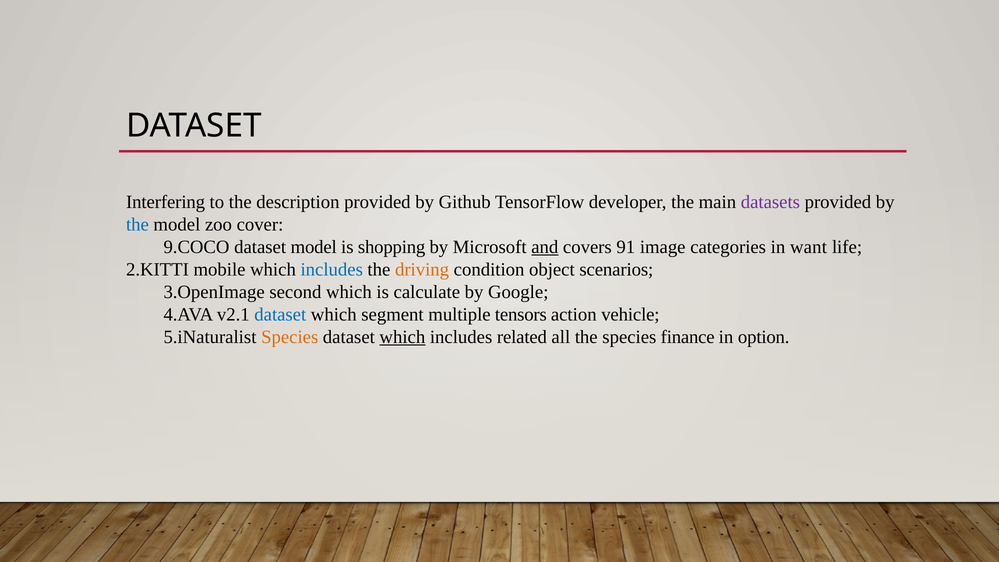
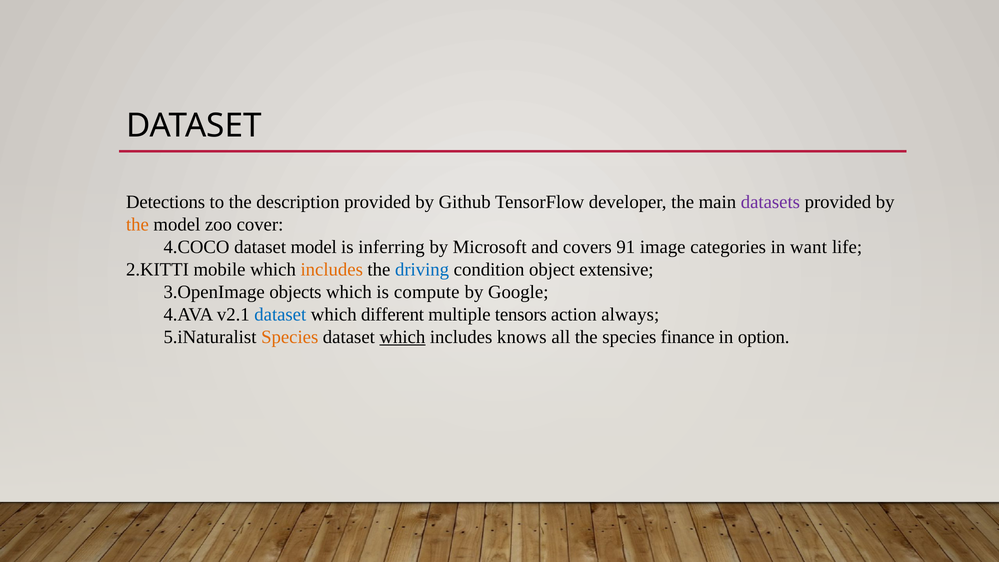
Interfering: Interfering -> Detections (166, 202)
the colour: blue -> orange (137, 225)
9.COCO: 9.COCO -> 4.COCO (196, 247)
shopping: shopping -> inferring (391, 247)
and underline: present -> none (545, 247)
includes colour: blue -> orange (332, 270)
driving colour: orange -> blue (422, 270)
scenarios: scenarios -> extensive (616, 270)
second: second -> objects (295, 292)
calculate: calculate -> compute (427, 292)
segment: segment -> different (393, 314)
vehicle: vehicle -> always (630, 314)
related: related -> knows (522, 337)
